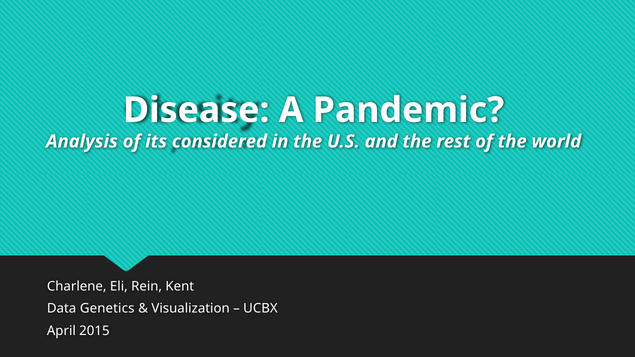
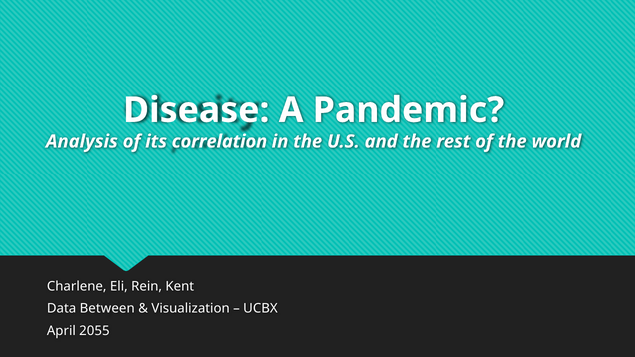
considered: considered -> correlation (219, 142)
Genetics: Genetics -> Between (107, 309)
2015: 2015 -> 2055 (94, 331)
